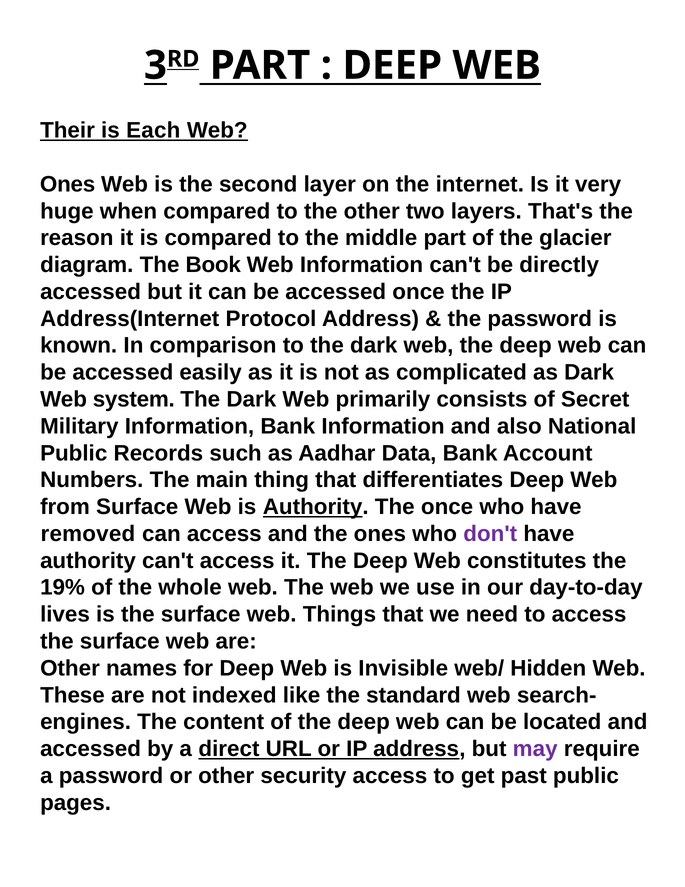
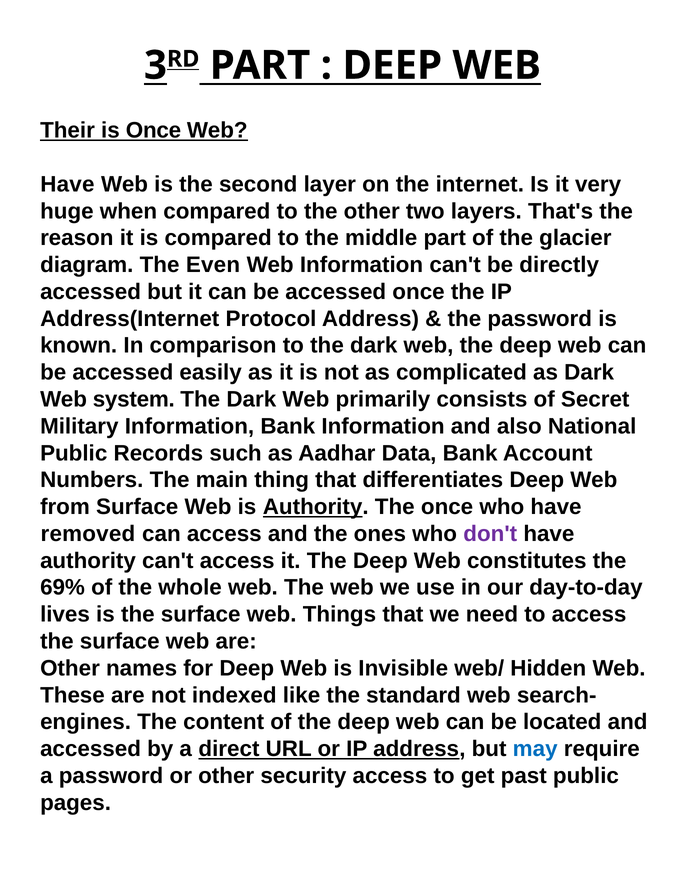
is Each: Each -> Once (154, 130)
Ones: Ones -> Have (67, 184)
Book: Book -> Even (213, 265)
19%: 19% -> 69% (63, 587)
may colour: purple -> blue (535, 748)
